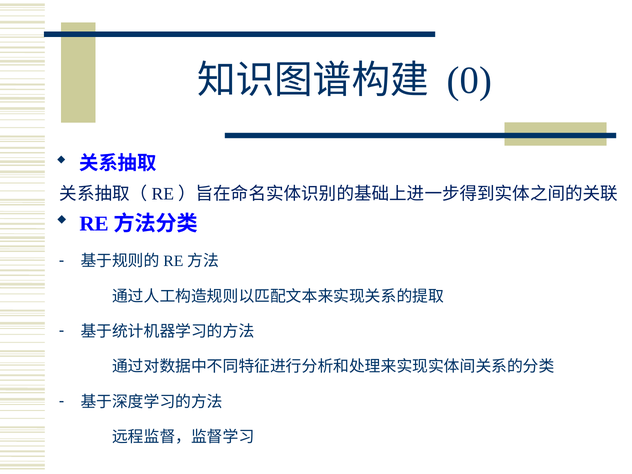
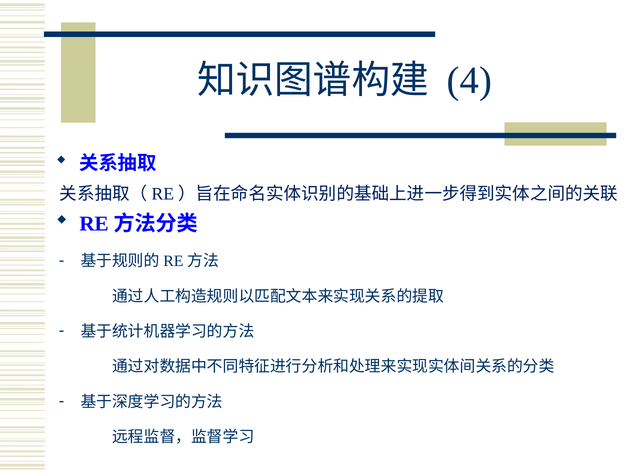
0: 0 -> 4 (469, 81)
